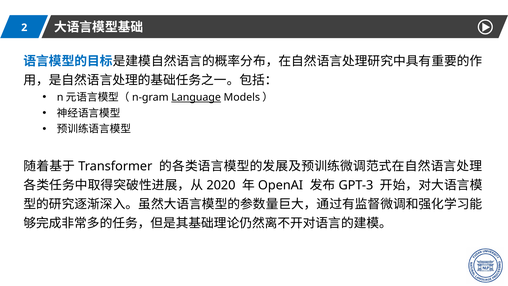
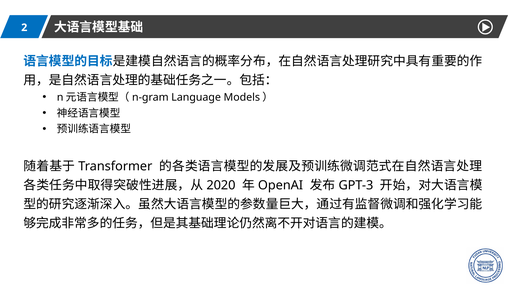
Language underline: present -> none (196, 97)
